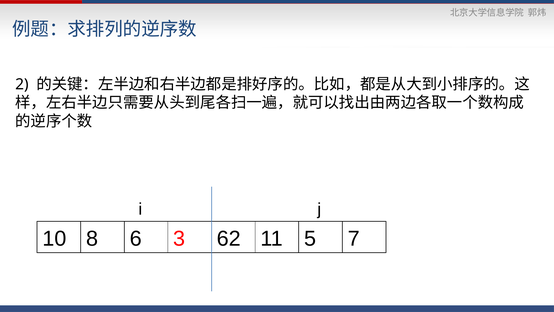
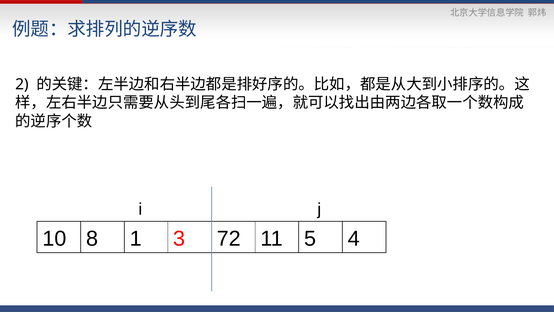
6: 6 -> 1 (136, 238)
62: 62 -> 72 (229, 238)
7: 7 -> 4 (354, 238)
